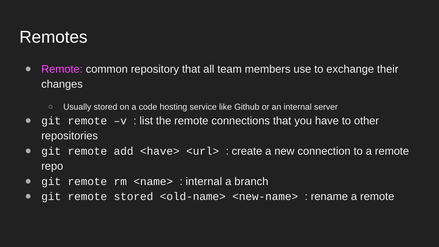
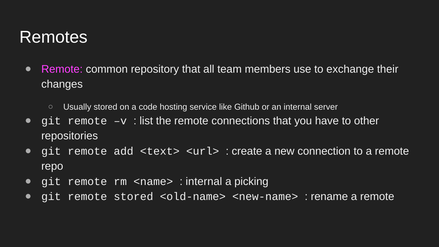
<have>: <have> -> <text> (160, 151)
branch: branch -> picking (251, 181)
